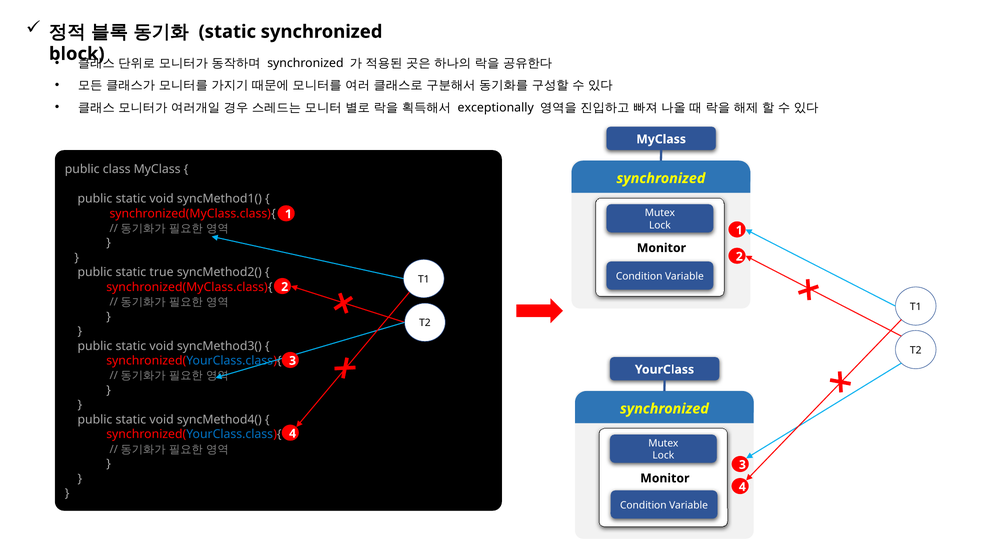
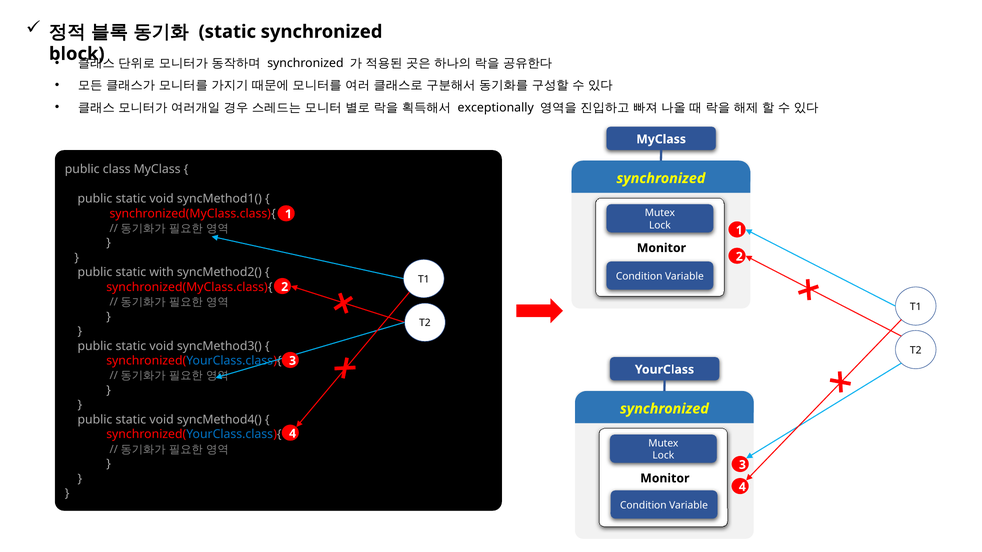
true: true -> with (162, 273)
